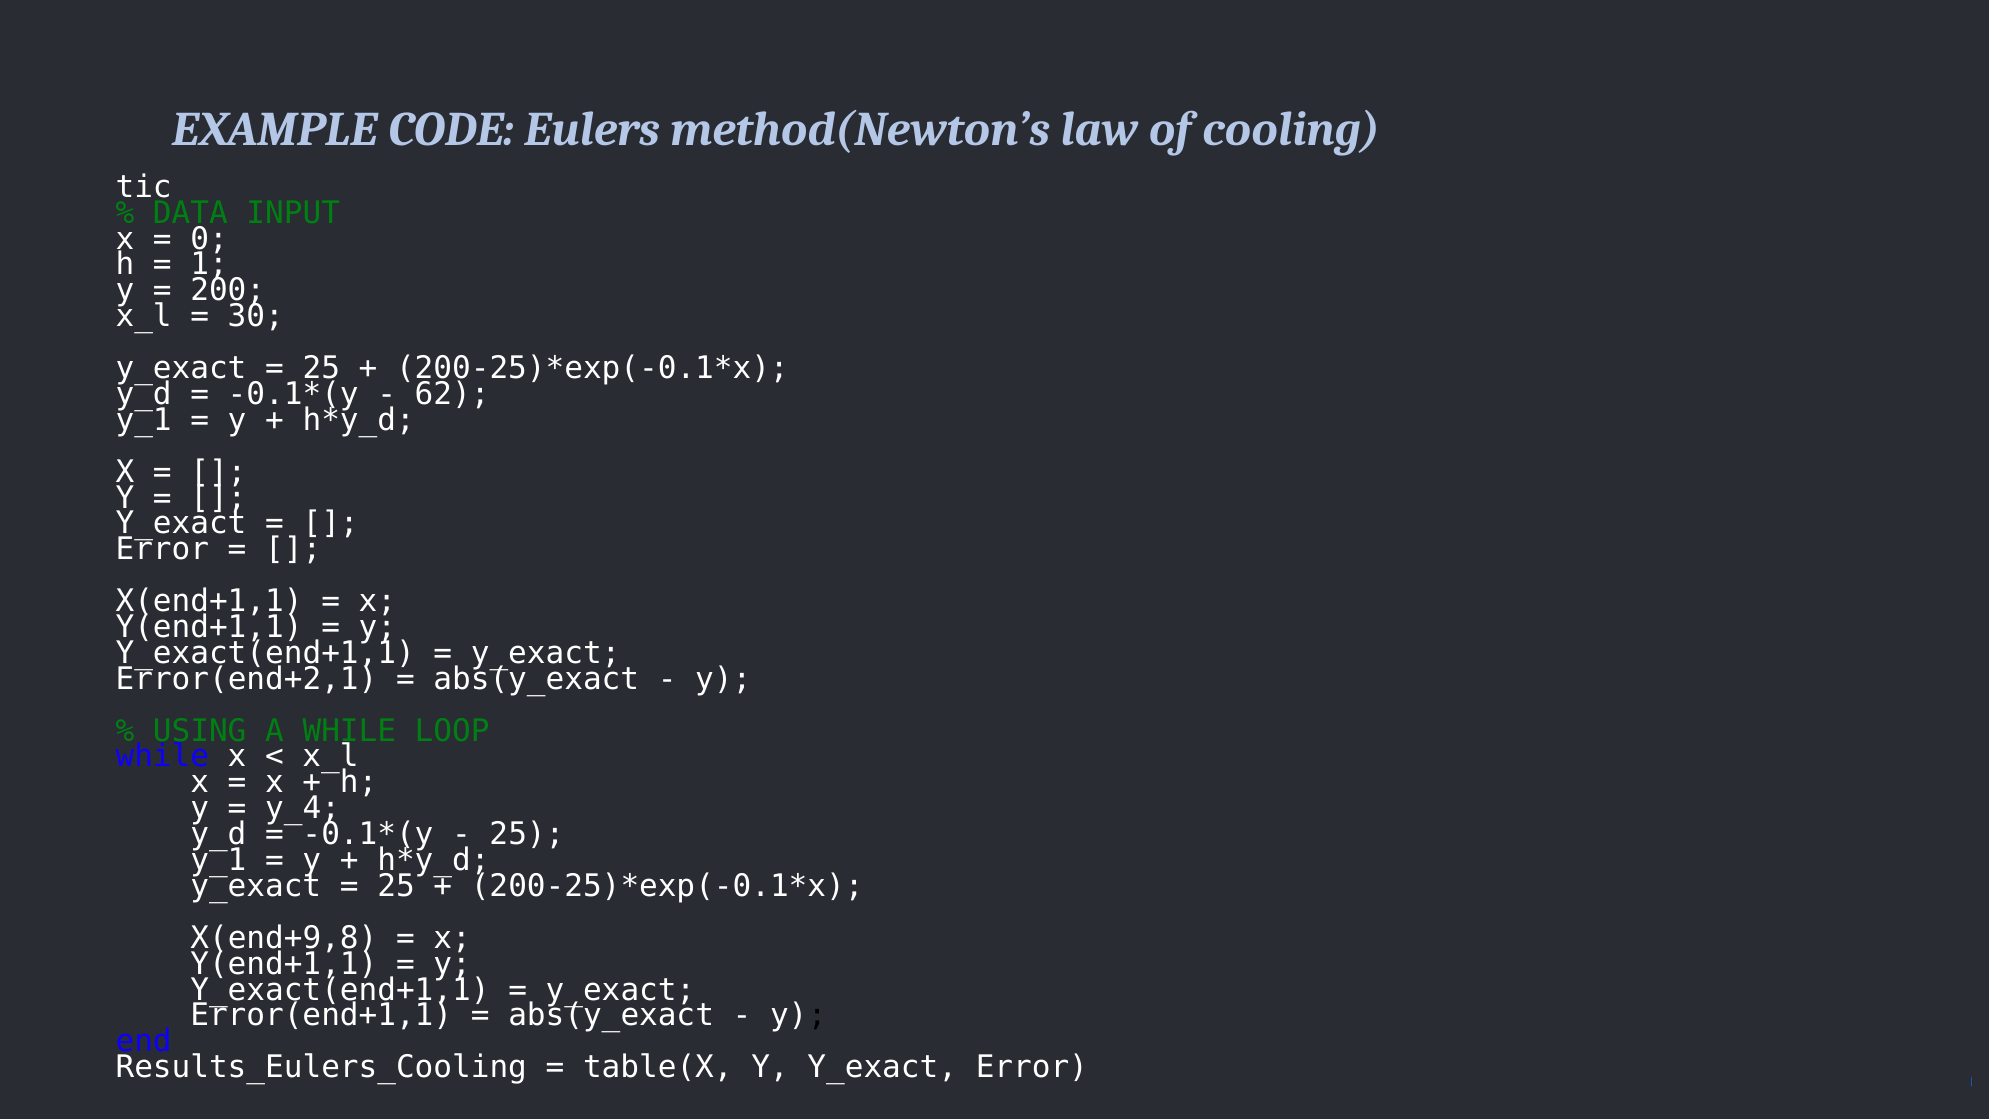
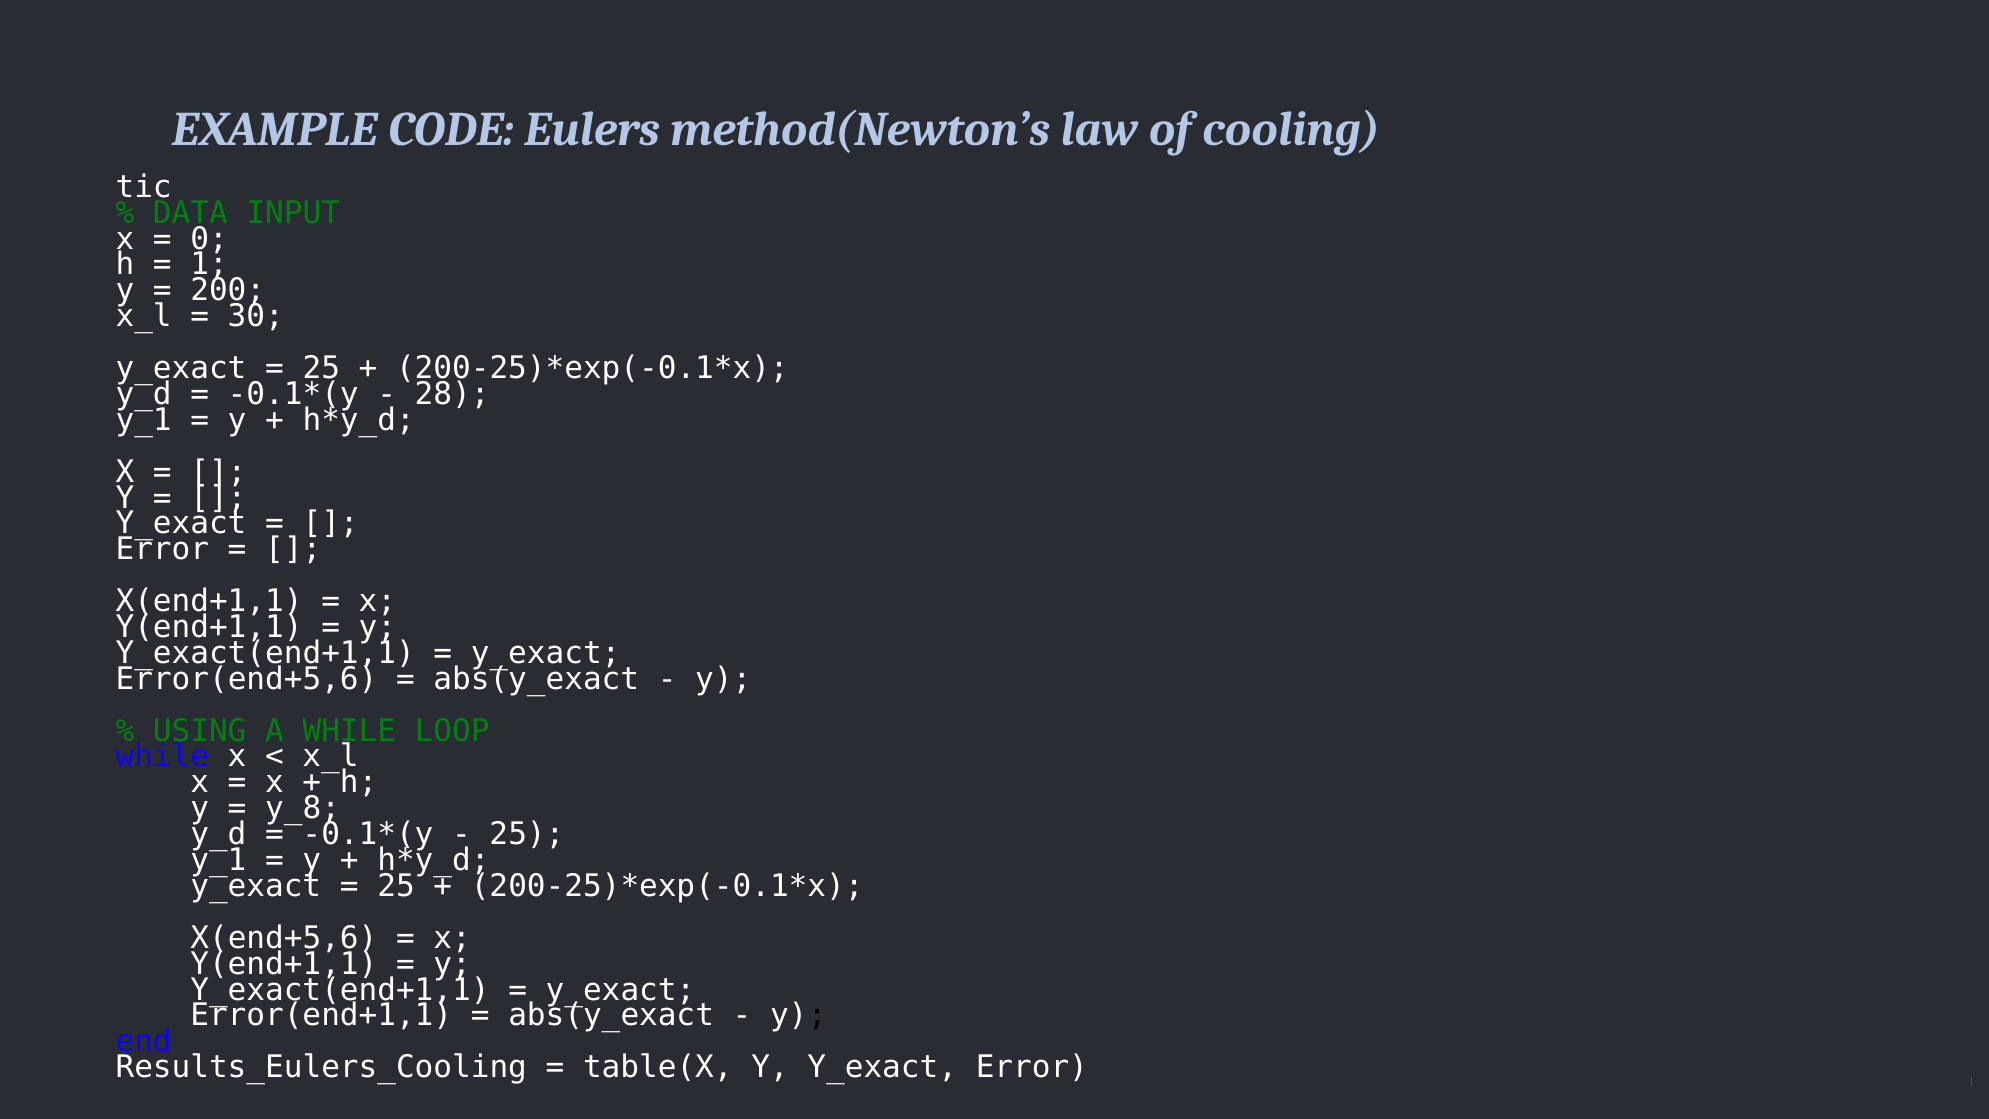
62: 62 -> 28 (452, 394)
Error(end+2,1: Error(end+2,1 -> Error(end+5,6 (246, 679)
y_4: y_4 -> y_8 (303, 808)
X(end+9,8: X(end+9,8 -> X(end+5,6 (284, 938)
